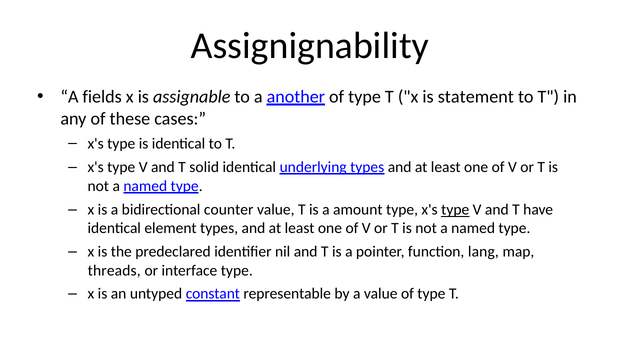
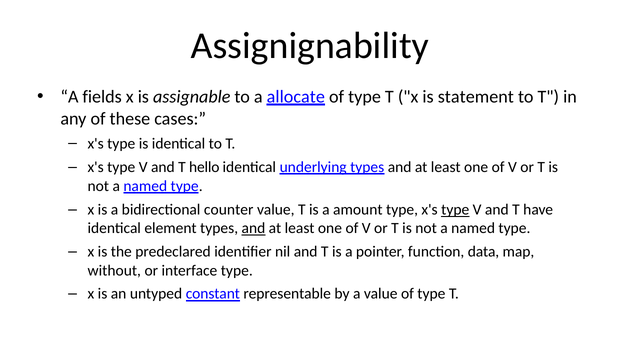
another: another -> allocate (296, 97)
solid: solid -> hello (204, 167)
and underline: none -> present (253, 228)
lang: lang -> data (484, 252)
threads: threads -> without (114, 270)
